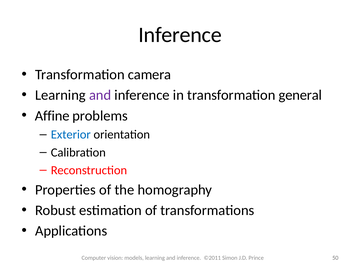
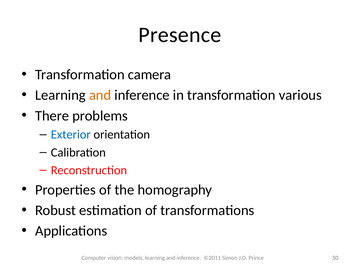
Inference: Inference -> Presence (180, 35)
and colour: purple -> orange (100, 95)
general: general -> various (300, 95)
Affine: Affine -> There (52, 116)
